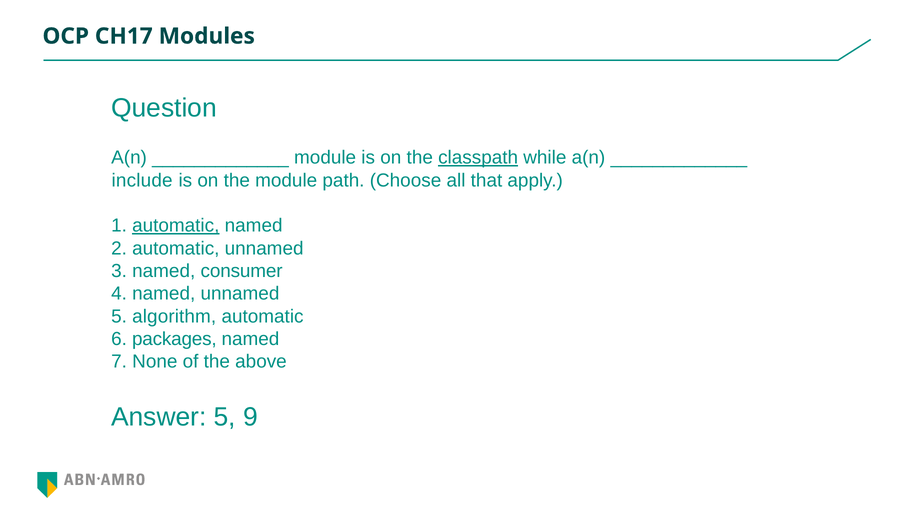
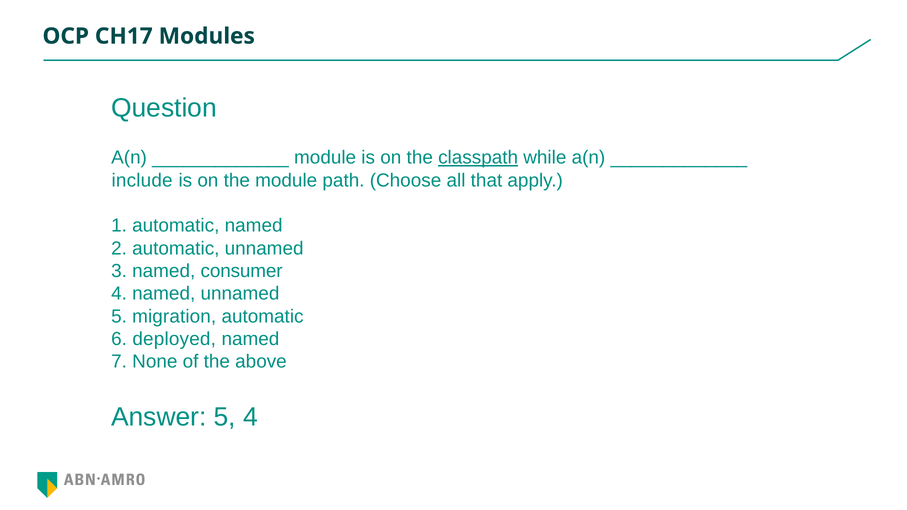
automatic underline: present -> none (176, 226)
algorithm: algorithm -> migration (174, 316)
packages: packages -> deployed (174, 339)
5 9: 9 -> 4 (251, 417)
